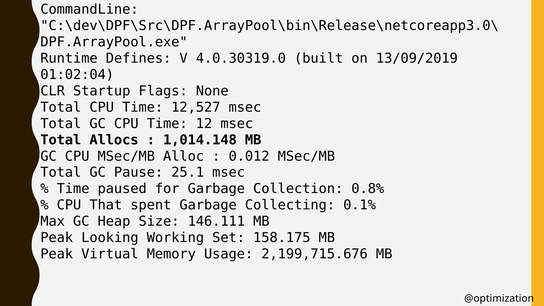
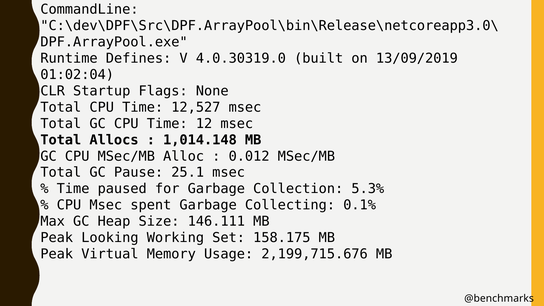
0.8%: 0.8% -> 5.3% (368, 189)
CPU That: That -> Msec (106, 205)
@optimization: @optimization -> @benchmarks (499, 298)
